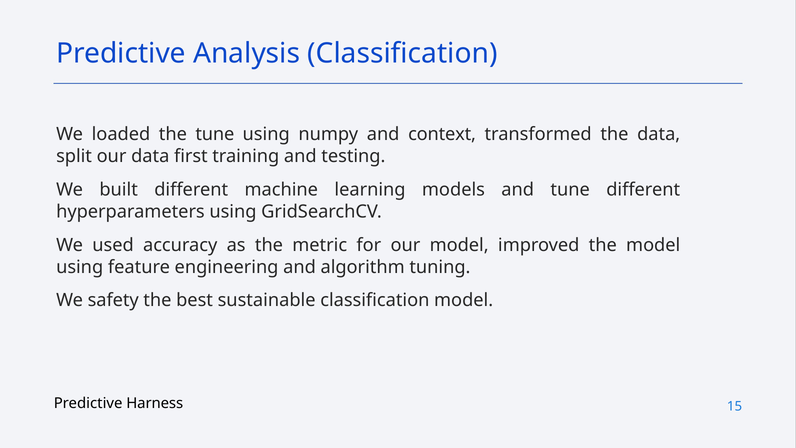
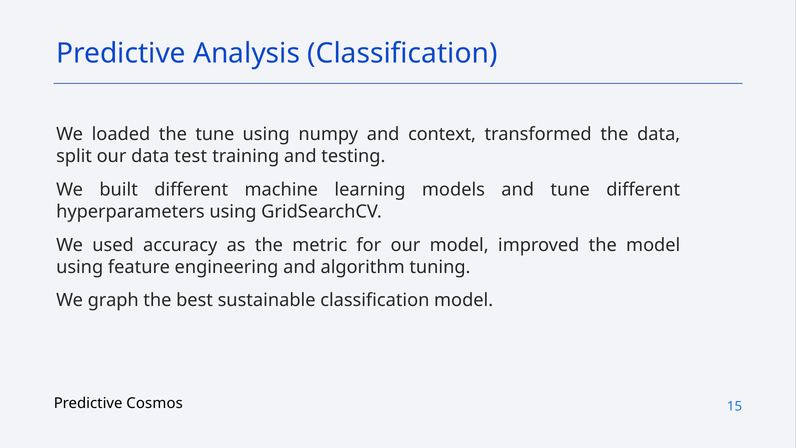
first: first -> test (191, 156)
safety: safety -> graph (113, 300)
Harness: Harness -> Cosmos (155, 403)
